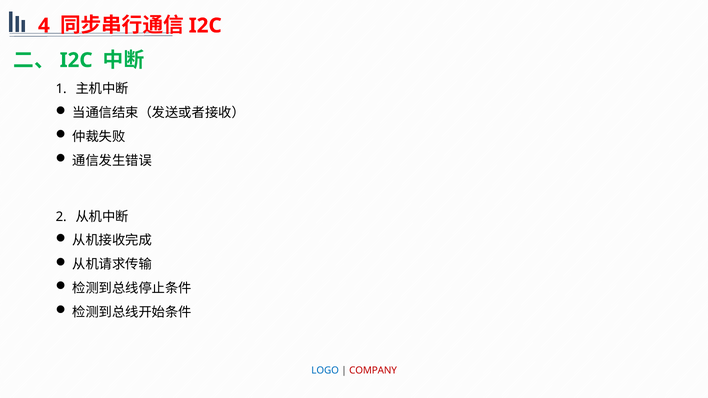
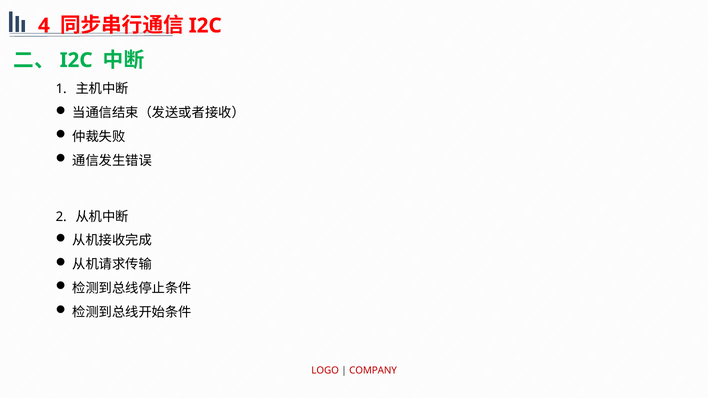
LOGO colour: blue -> red (325, 371)
